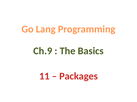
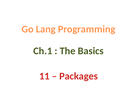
Ch.9: Ch.9 -> Ch.1 (43, 51)
